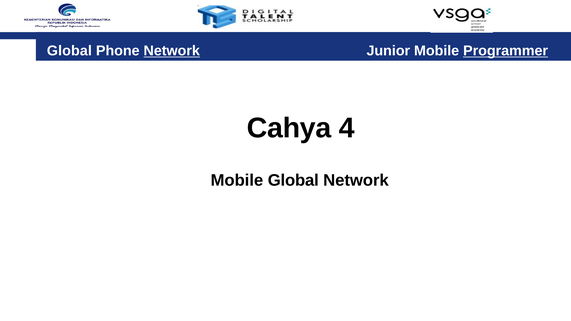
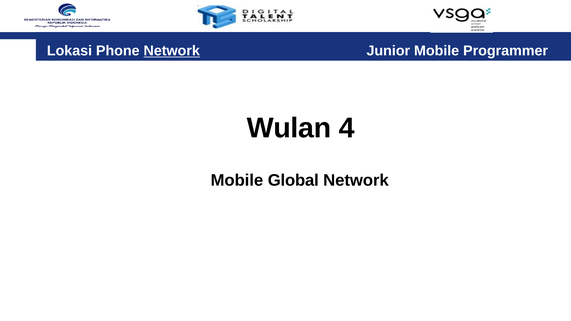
Global: Global -> Lokasi (69, 51)
Programmer underline: present -> none (506, 51)
Cahya: Cahya -> Wulan (289, 128)
